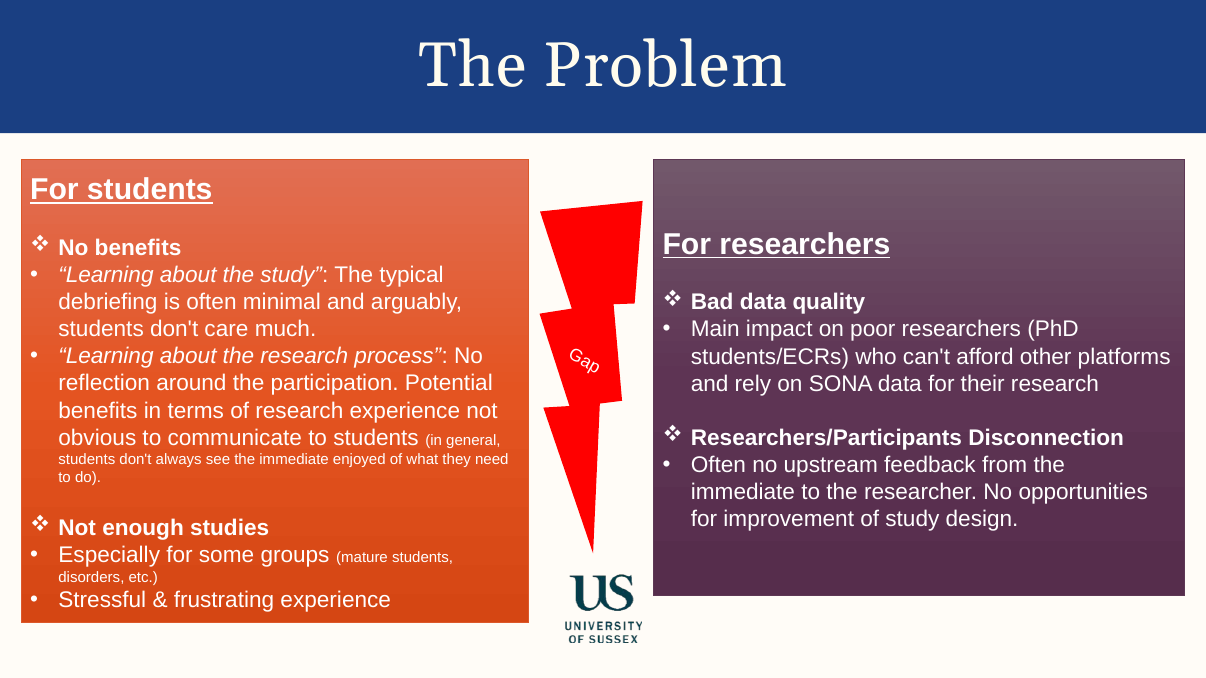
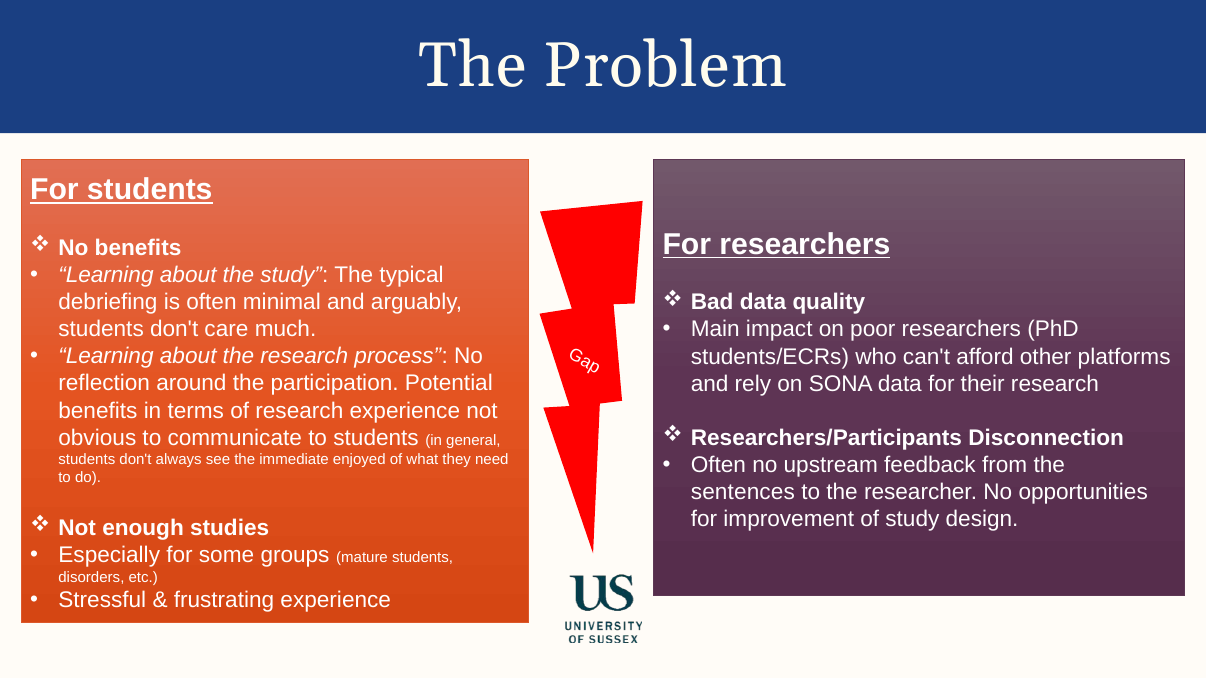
immediate: immediate -> sentences (743, 493)
